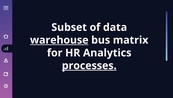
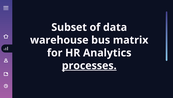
warehouse underline: present -> none (59, 40)
